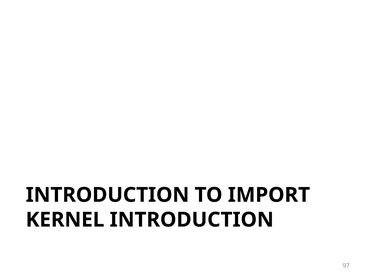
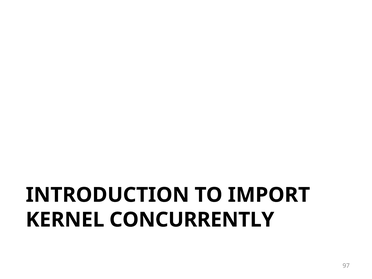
KERNEL INTRODUCTION: INTRODUCTION -> CONCURRENTLY (192, 220)
